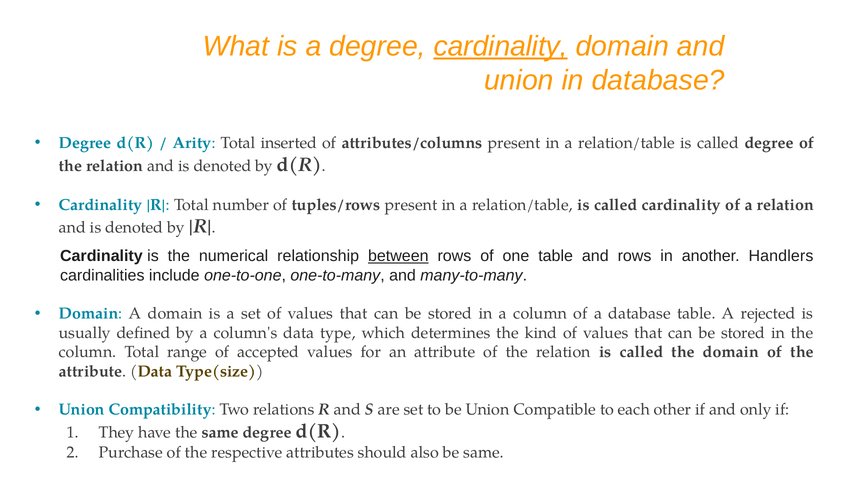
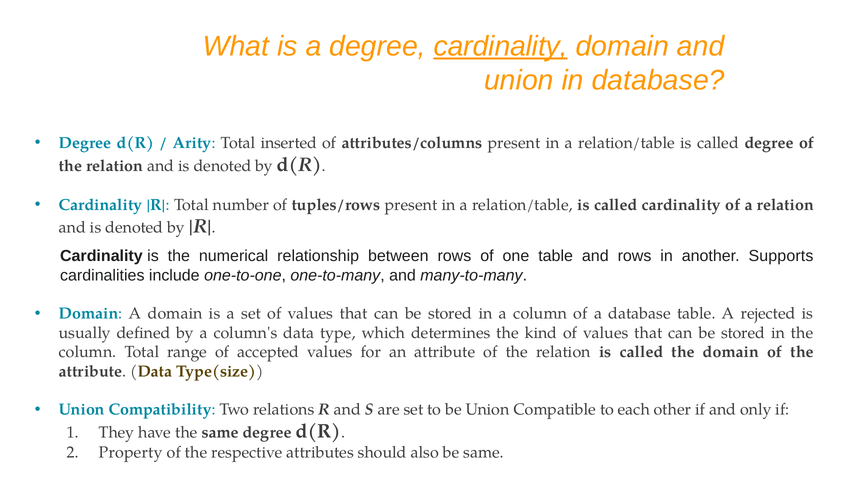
between underline: present -> none (398, 256)
Handlers: Handlers -> Supports (781, 256)
Purchase: Purchase -> Property (131, 453)
